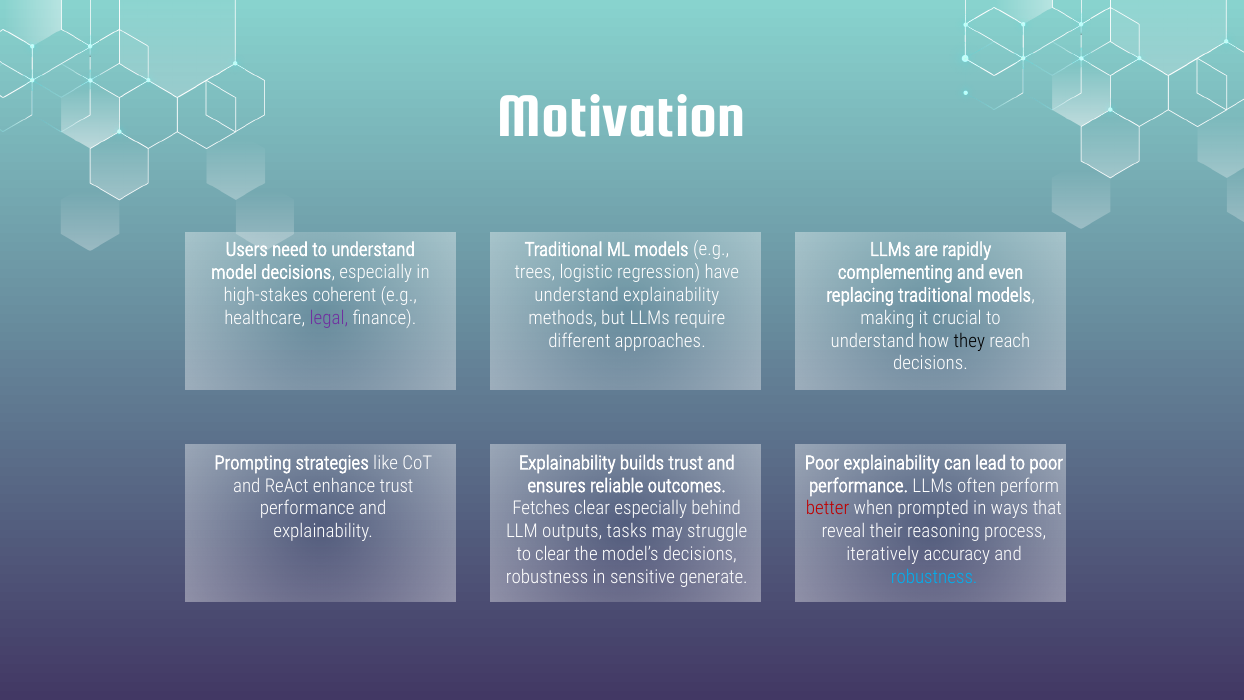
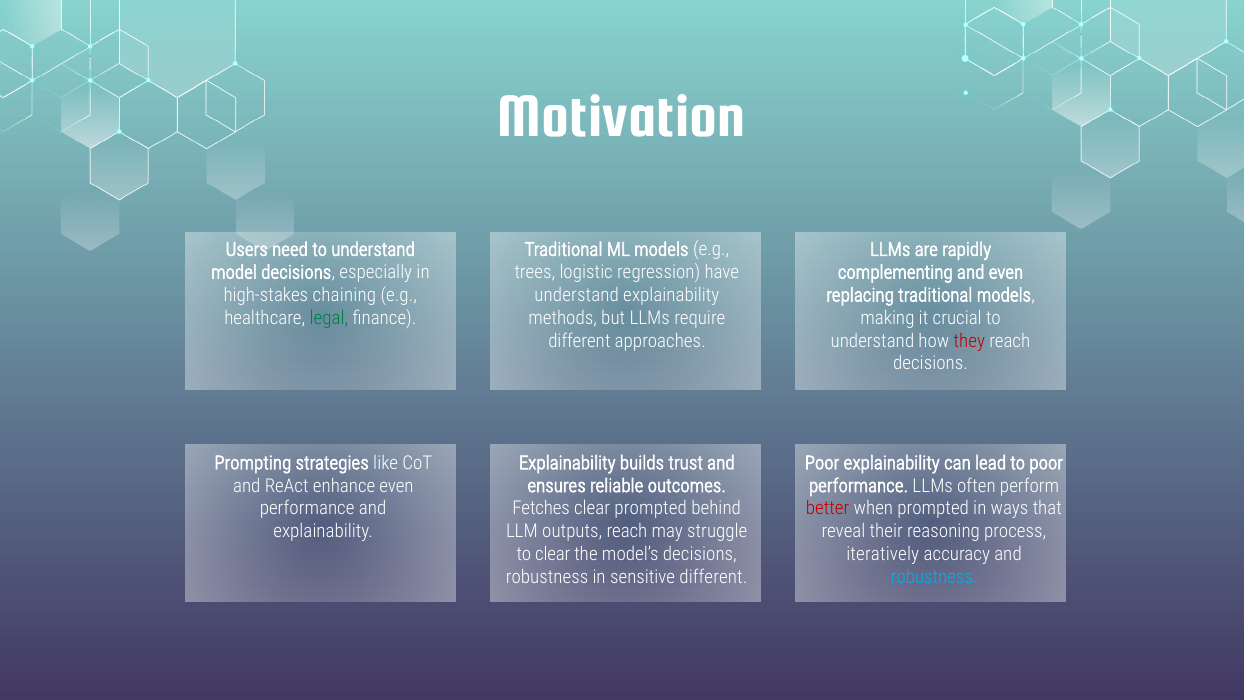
coherent: coherent -> chaining (344, 295)
legal colour: purple -> green (329, 318)
they colour: black -> red (969, 341)
enhance trust: trust -> even (396, 486)
clear especially: especially -> prompted (651, 508)
outputs tasks: tasks -> reach (627, 531)
sensitive generate: generate -> different (713, 577)
